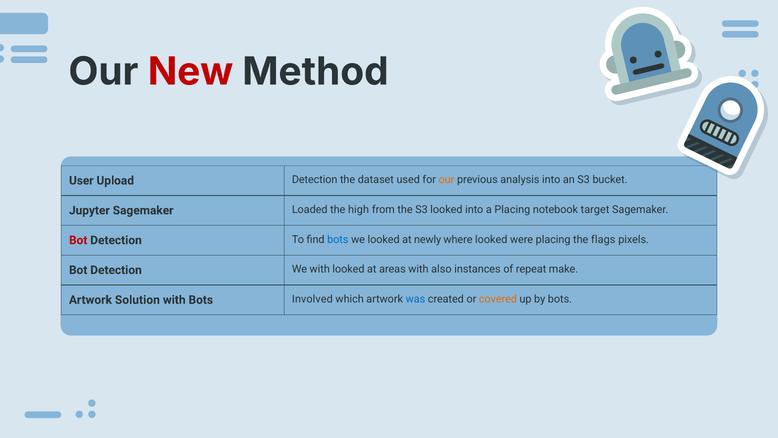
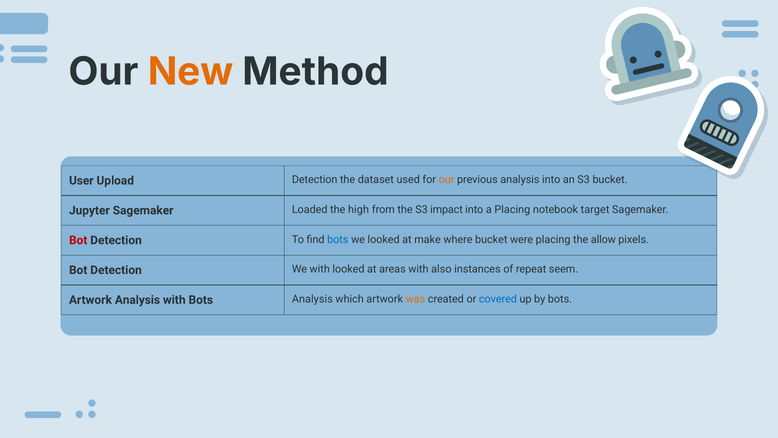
New colour: red -> orange (190, 72)
S3 looked: looked -> impact (446, 210)
newly: newly -> make (428, 239)
where looked: looked -> bucket (491, 239)
flags: flags -> allow (603, 239)
make: make -> seem (564, 269)
Artwork Solution: Solution -> Analysis (137, 300)
Bots Involved: Involved -> Analysis (312, 299)
was colour: blue -> orange (415, 299)
covered colour: orange -> blue (498, 299)
